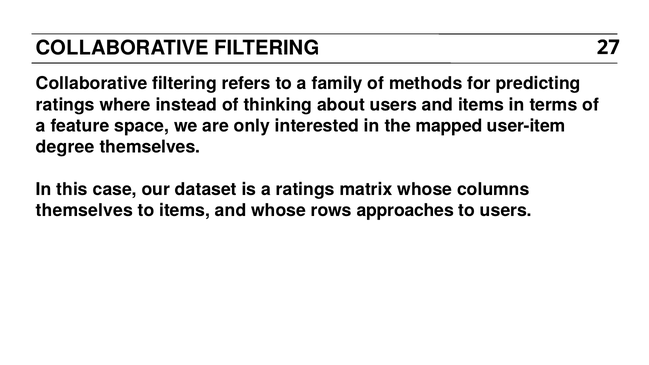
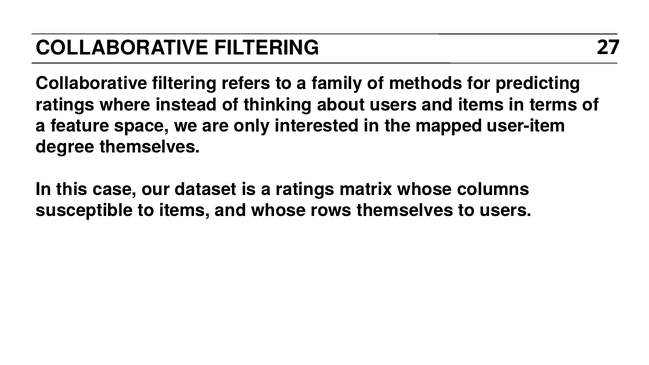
themselves: themselves -> susceptible (84, 210)
rows approaches: approaches -> themselves (405, 210)
